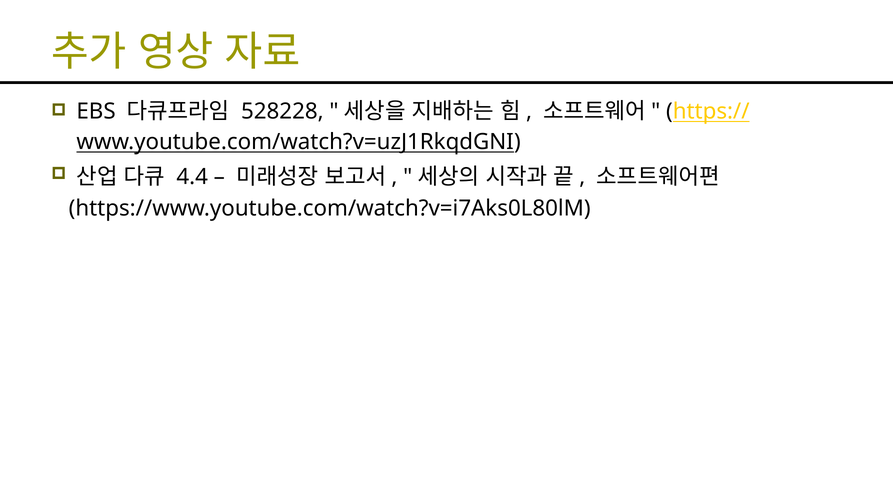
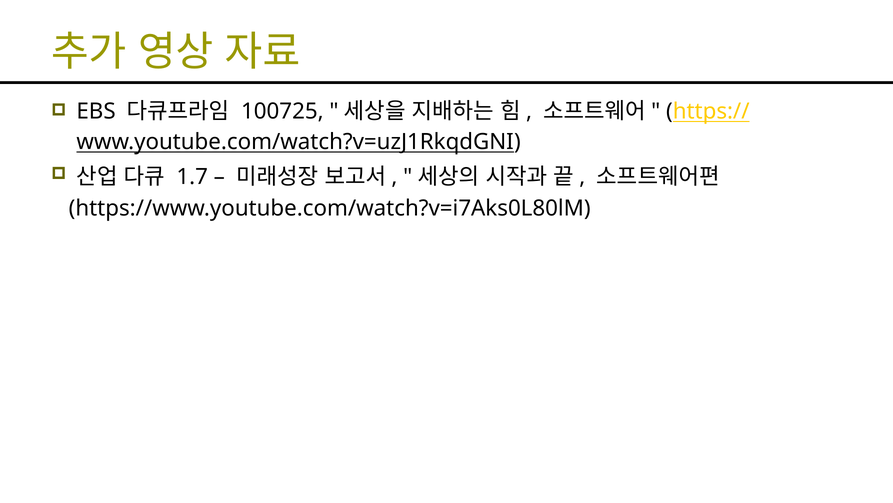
528228: 528228 -> 100725 (282, 111)
4.4: 4.4 -> 1.7 (192, 177)
